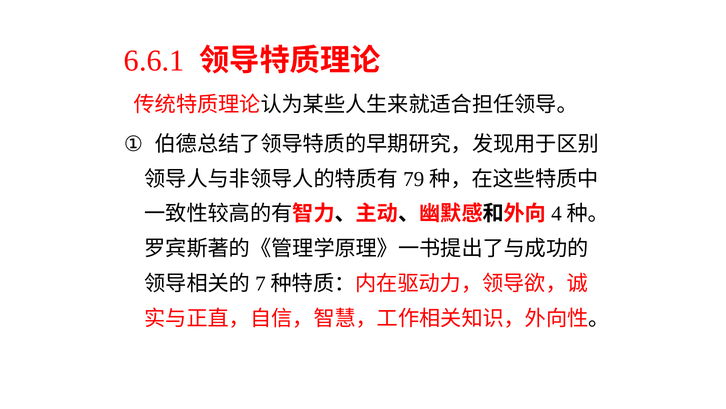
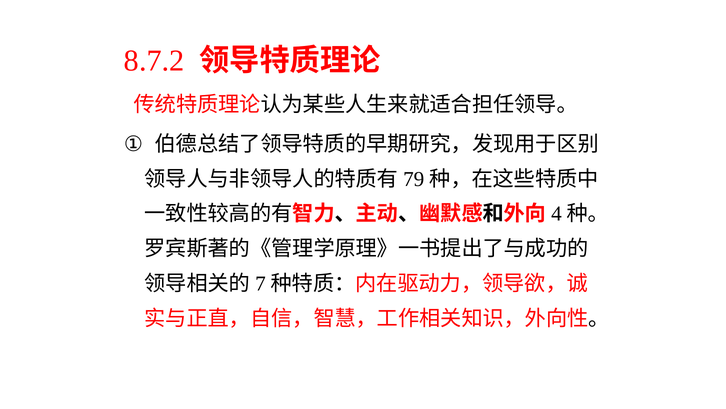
6.6.1: 6.6.1 -> 8.7.2 (154, 60)
